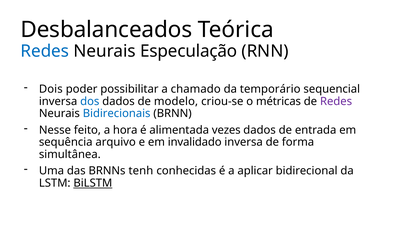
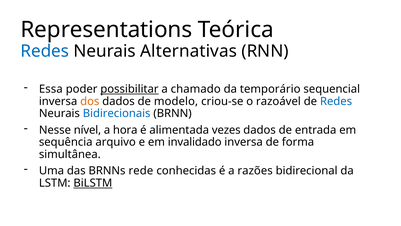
Desbalanceados: Desbalanceados -> Representations (106, 30)
Especulação: Especulação -> Alternativas (189, 51)
Dois: Dois -> Essa (51, 89)
possibilitar underline: none -> present (129, 89)
dos colour: blue -> orange (90, 101)
métricas: métricas -> razoável (278, 101)
Redes colour: purple -> blue (336, 101)
feito: feito -> nível (87, 130)
tenh: tenh -> rede (141, 171)
aplicar: aplicar -> razões (255, 171)
